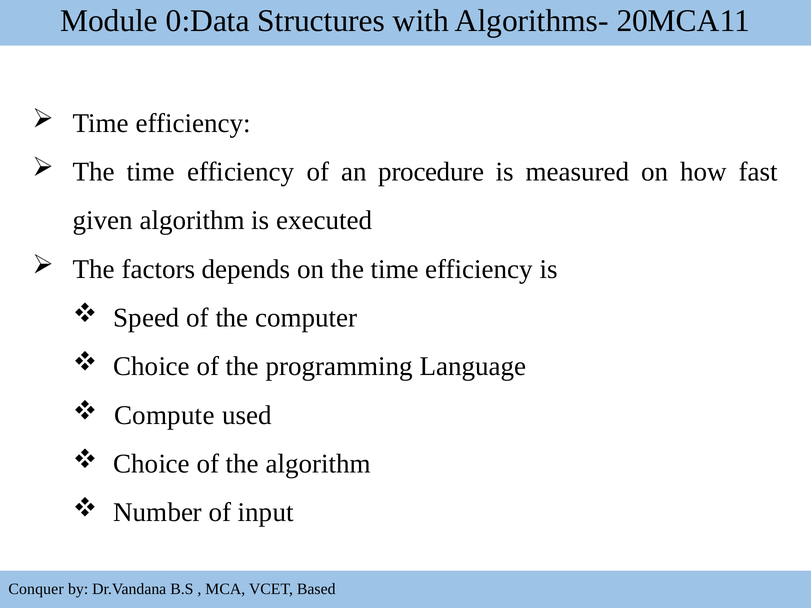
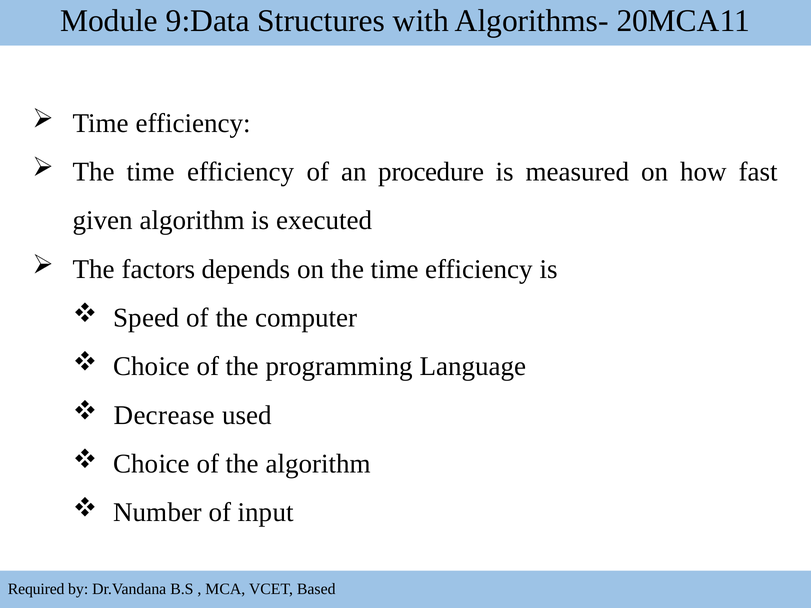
0:Data: 0:Data -> 9:Data (208, 21)
Compute: Compute -> Decrease (164, 415)
Conquer: Conquer -> Required (36, 589)
